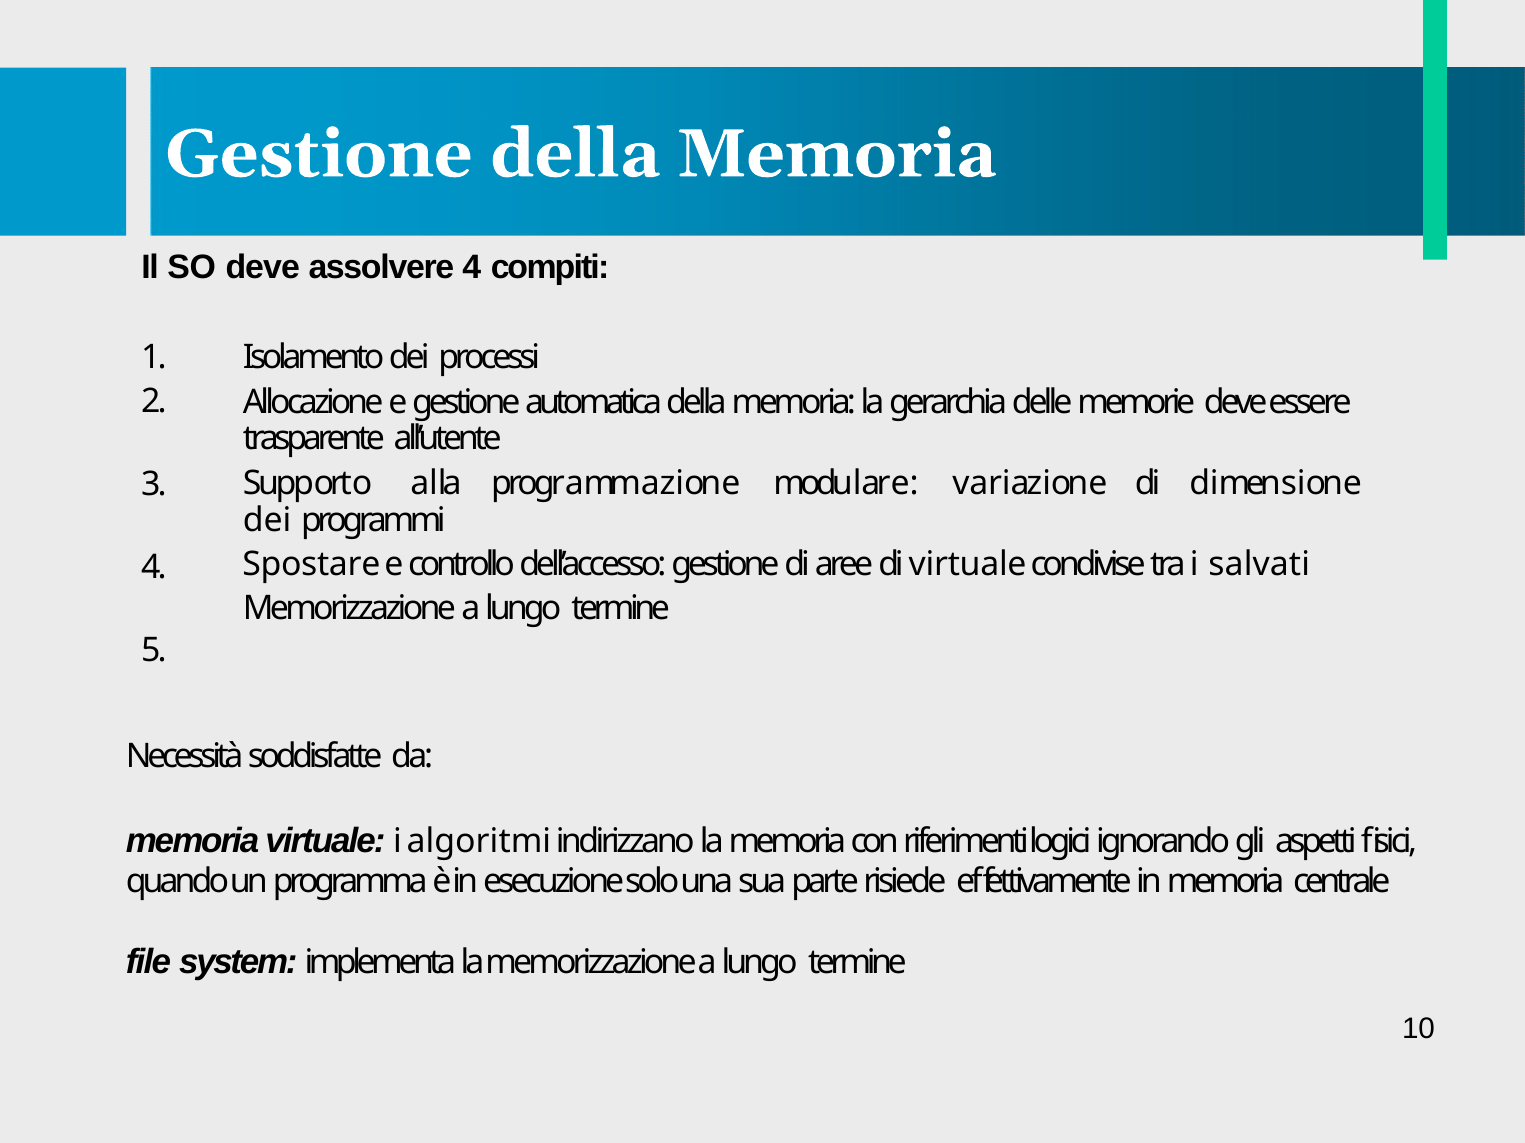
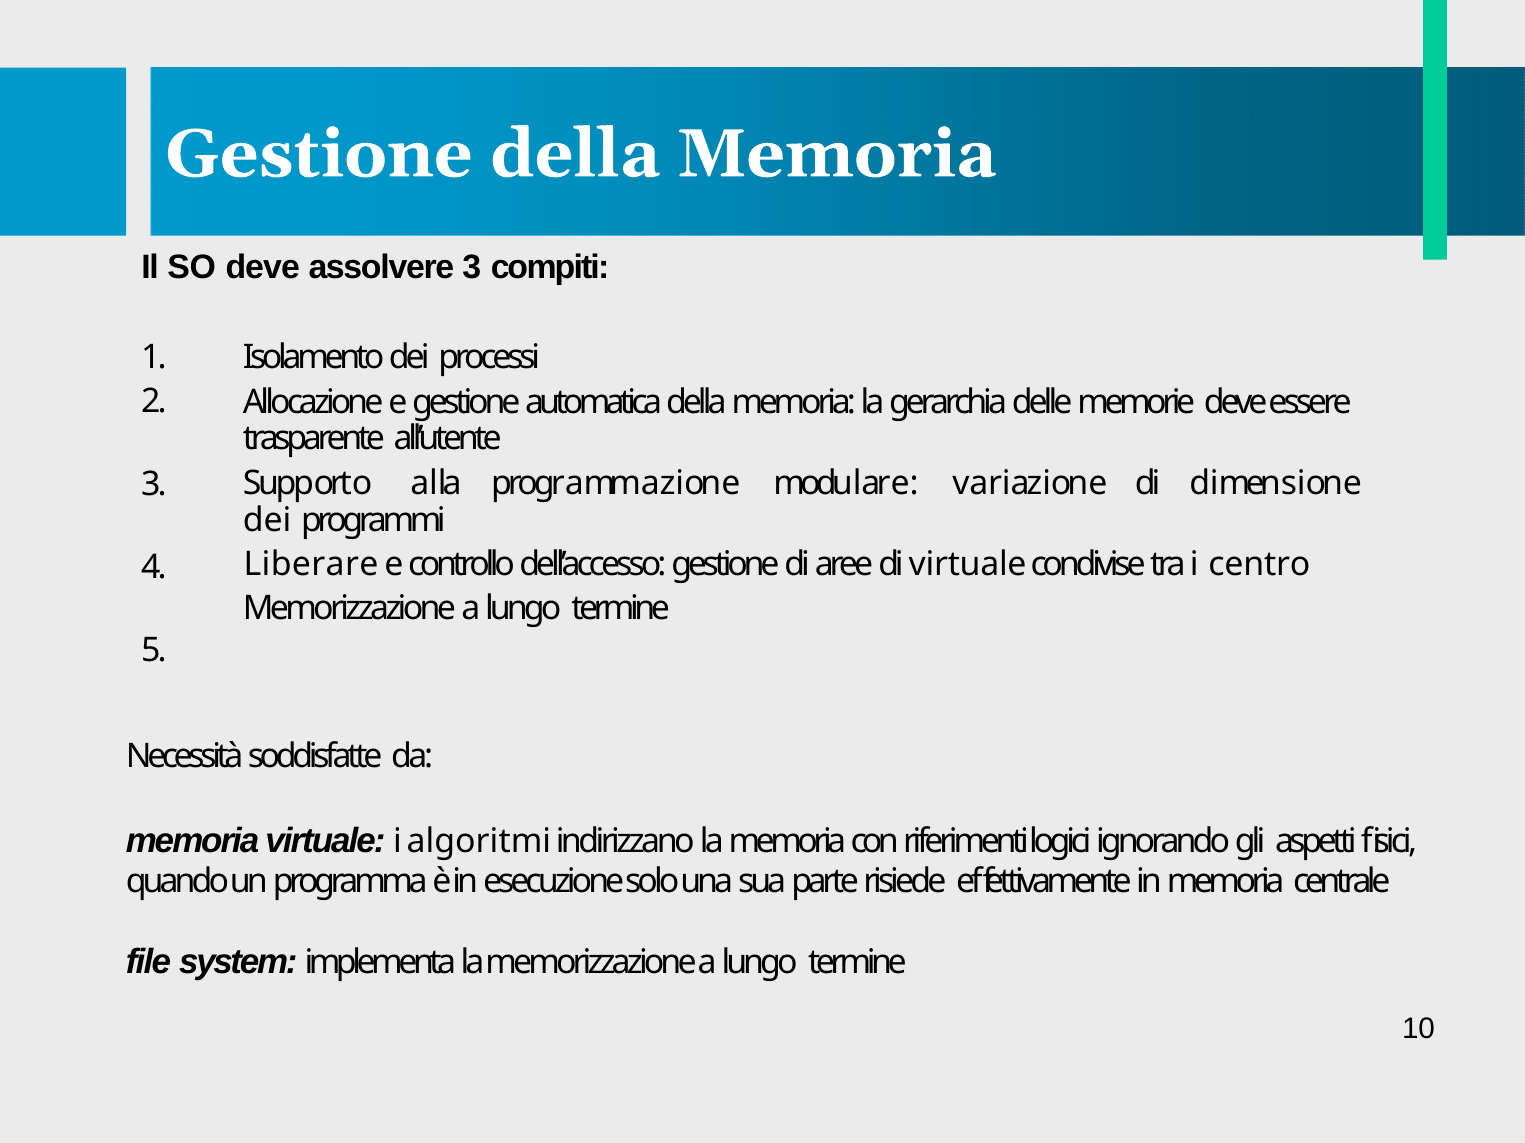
assolvere 4: 4 -> 3 (472, 268)
Spostare: Spostare -> Liberare (311, 565)
salvati: salvati -> centro (1259, 565)
